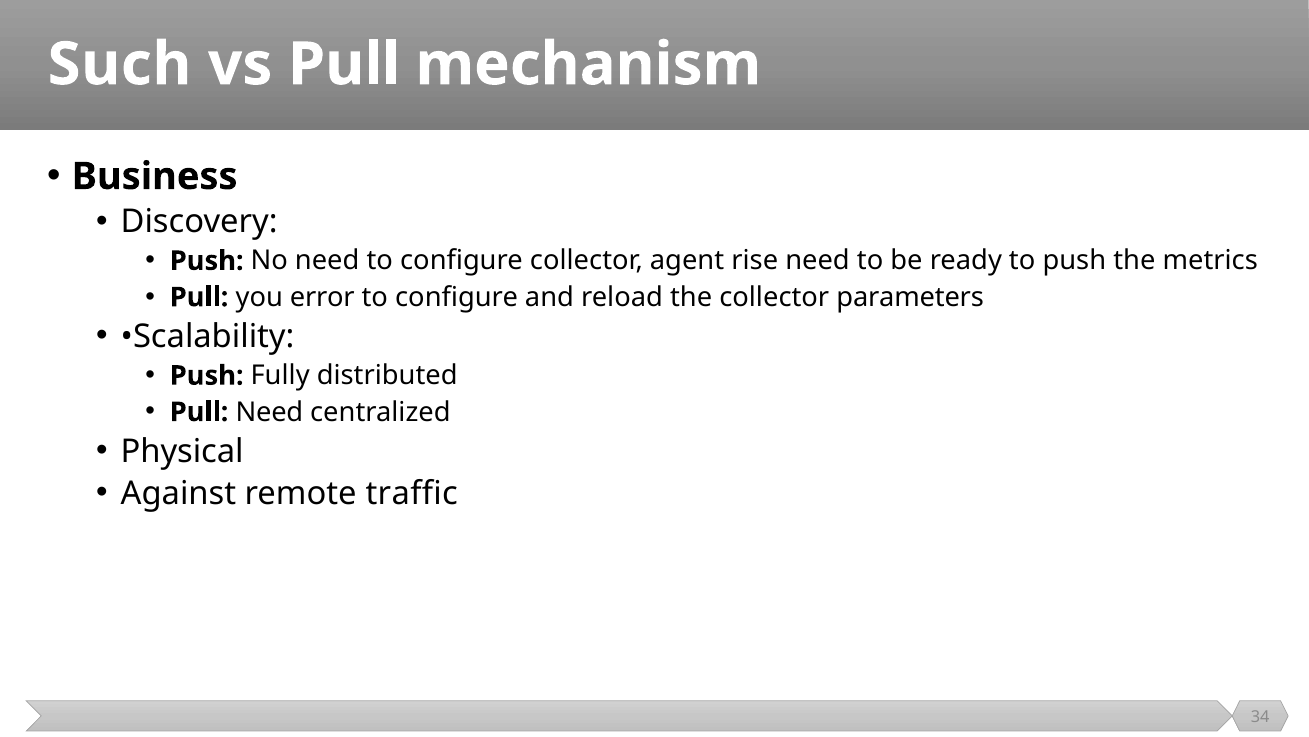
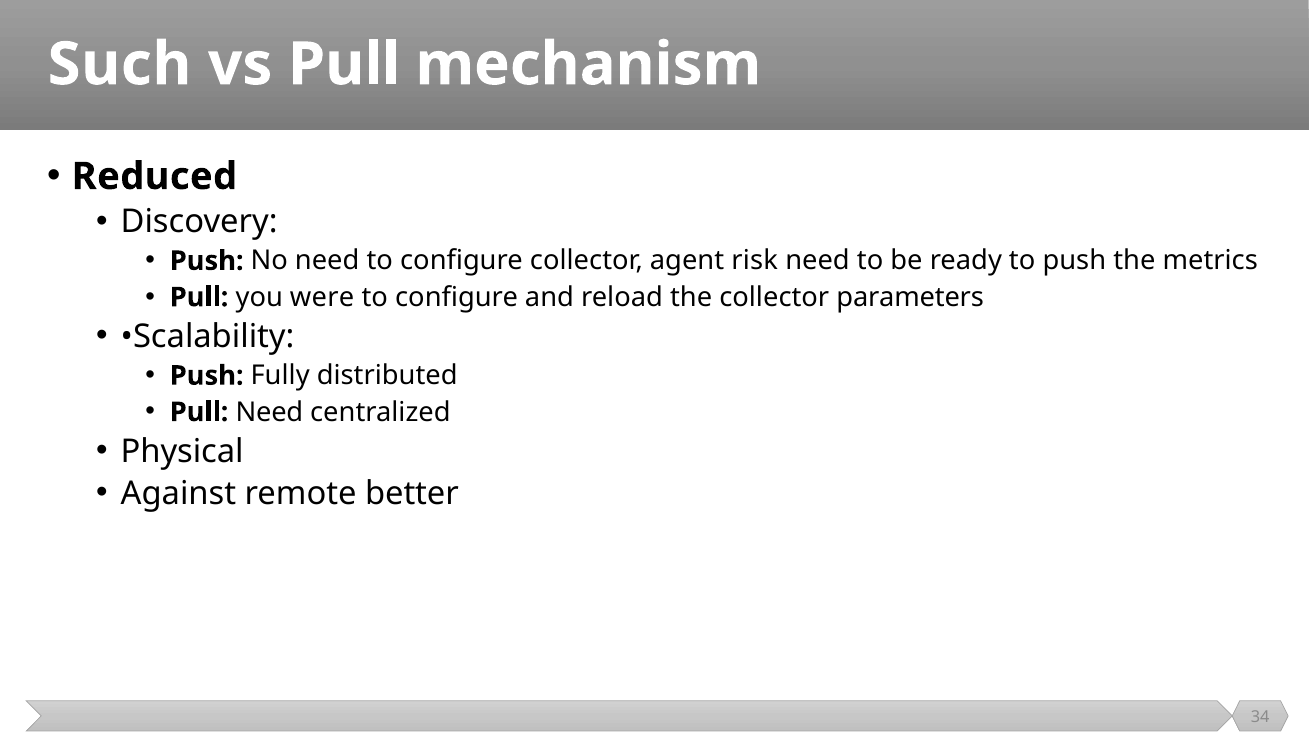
Business: Business -> Reduced (154, 176)
rise: rise -> risk (755, 261)
error: error -> were (322, 297)
traffic: traffic -> better (412, 493)
